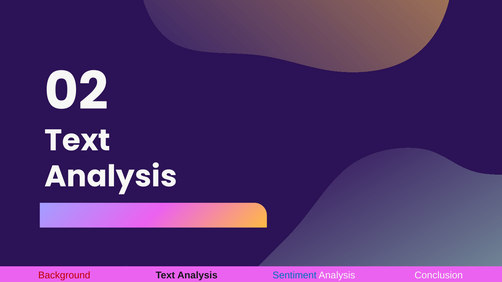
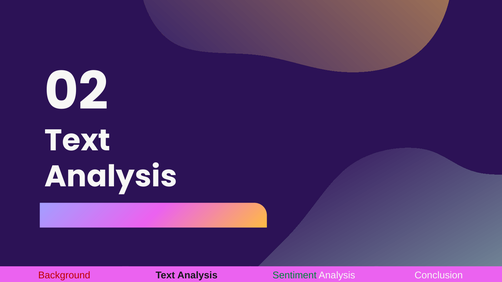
Sentiment colour: blue -> green (295, 276)
